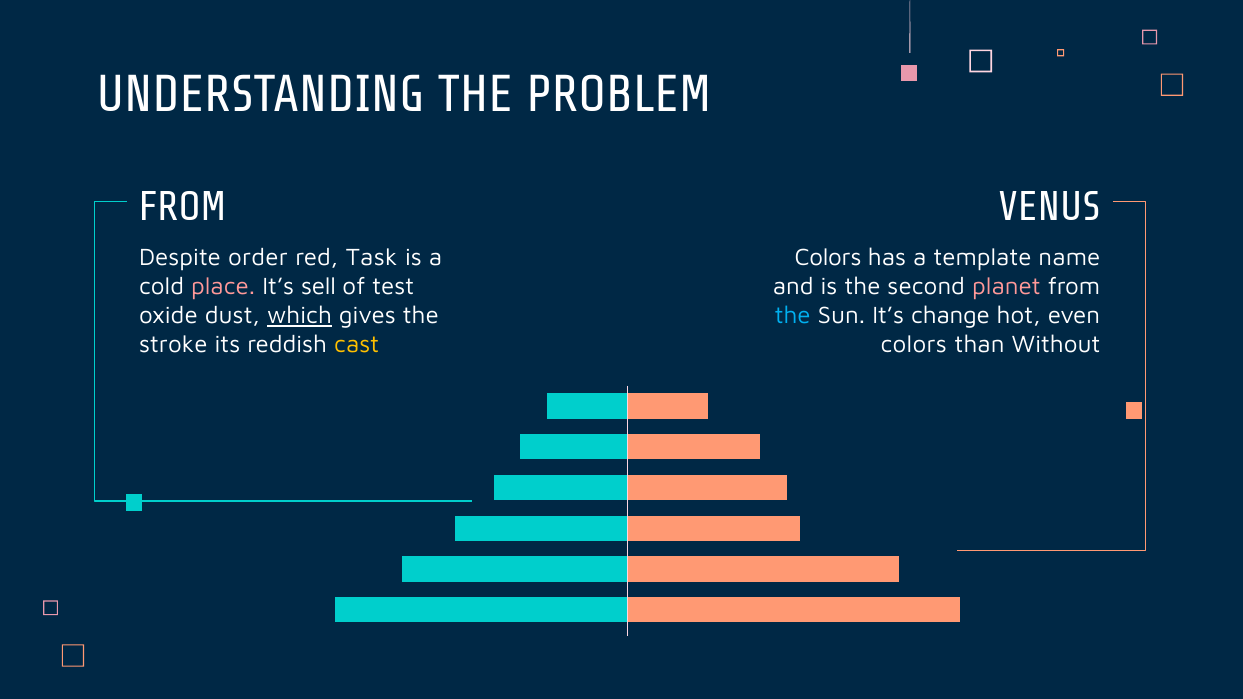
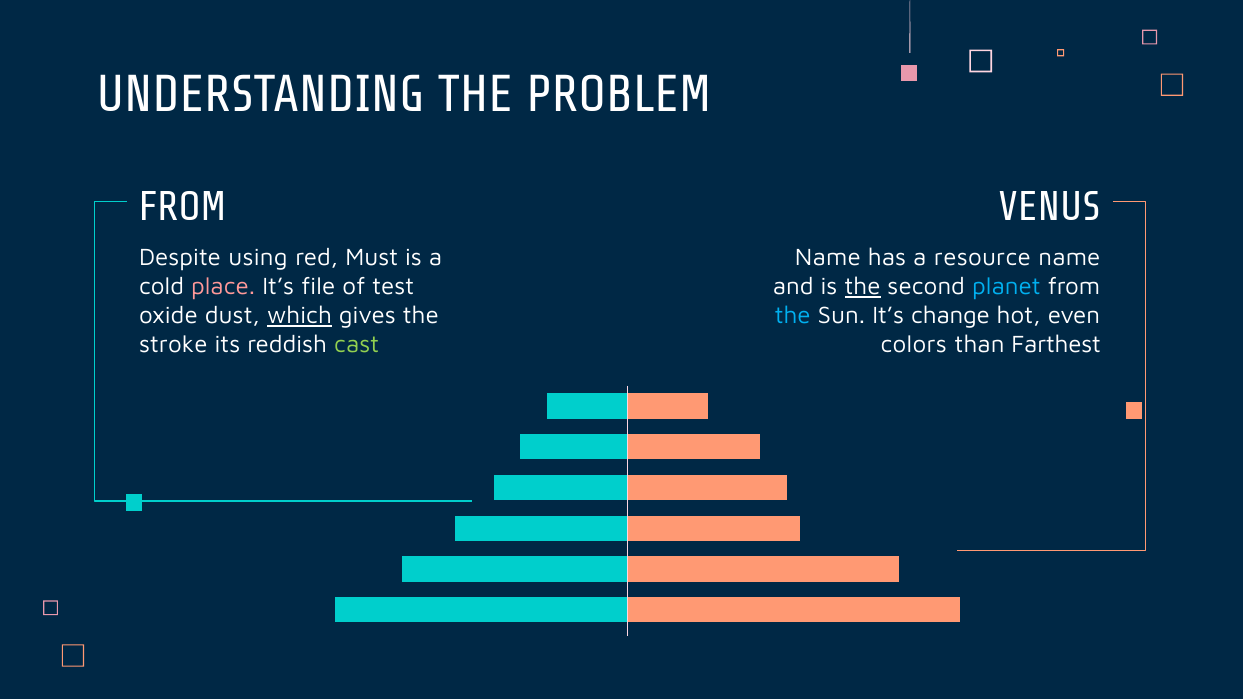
order: order -> using (258, 258)
Task: Task -> Must (372, 258)
Colors: Colors -> Name (828, 258)
template: template -> resource (982, 258)
sell: sell -> file (318, 287)
the underline: none -> present (863, 287)
planet colour: pink -> light blue (1006, 287)
cast colour: yellow -> light green (357, 345)
Without: Without -> Farthest (1056, 345)
